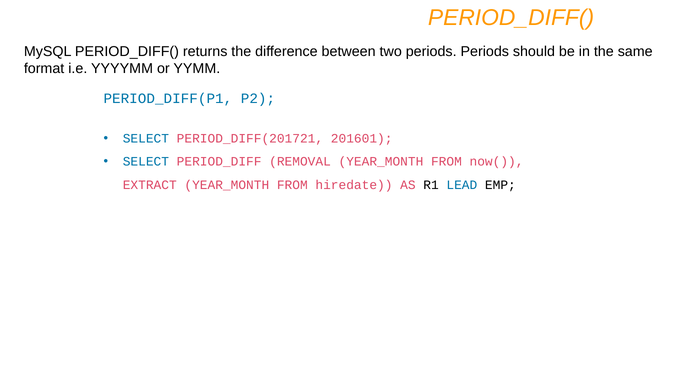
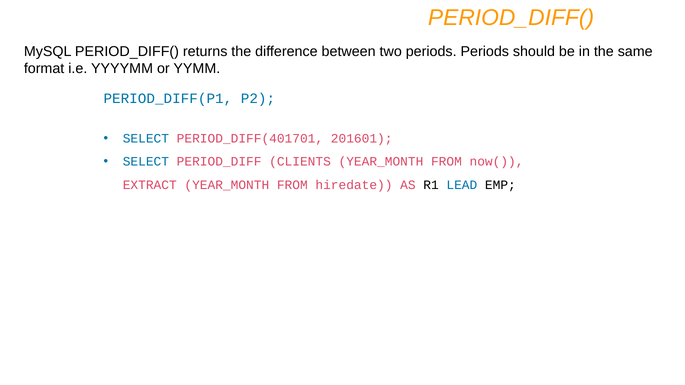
PERIOD_DIFF(201721: PERIOD_DIFF(201721 -> PERIOD_DIFF(401701 (250, 139)
REMOVAL: REMOVAL -> CLIENTS (300, 162)
